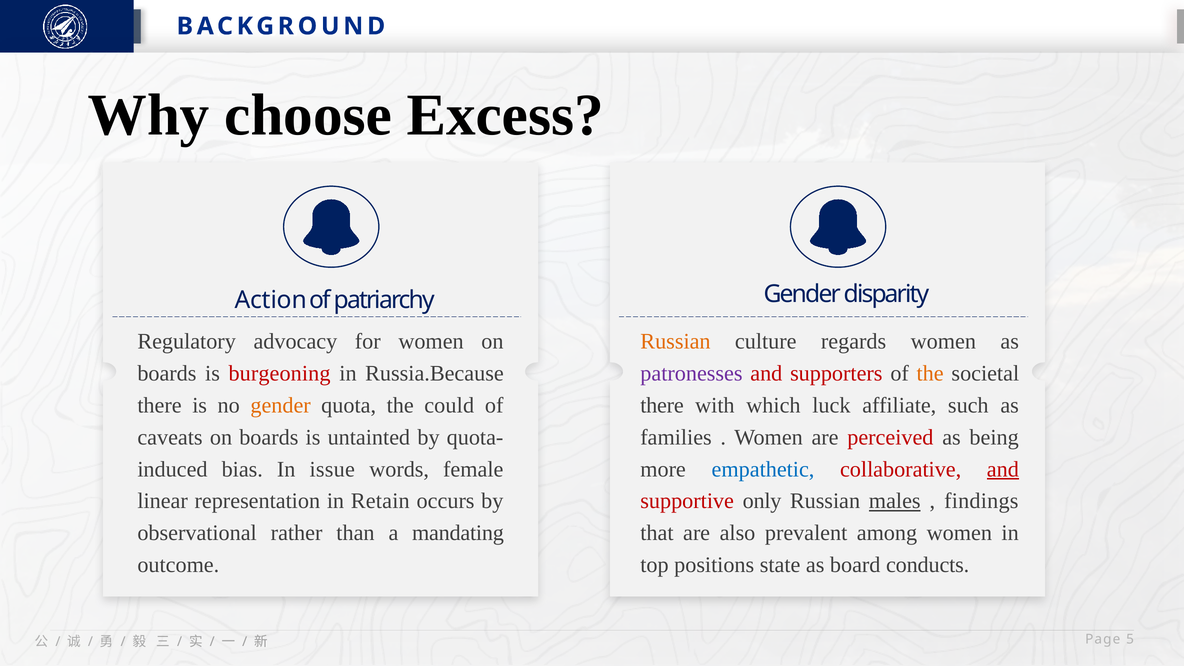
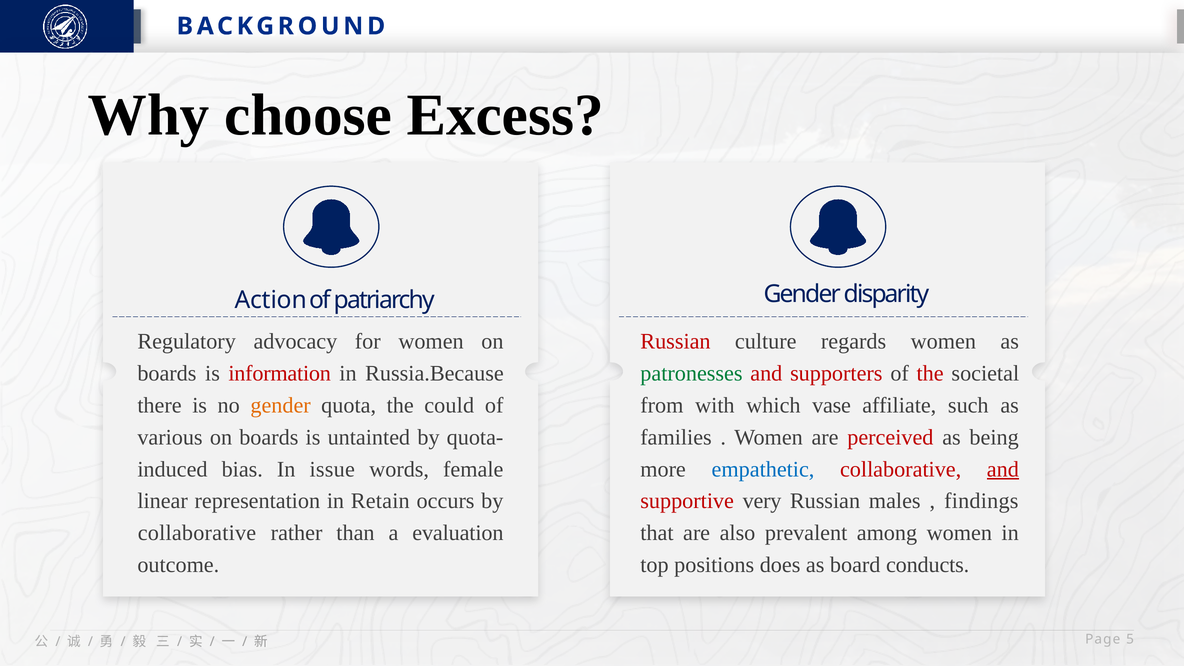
Russian colour: orange -> red (675, 341)
burgeoning: burgeoning -> information (280, 373)
patronesses colour: purple -> green (691, 373)
the colour: orange -> red (930, 373)
there: there -> from (662, 405)
luck: luck -> vase (832, 405)
caveats: caveats -> various (170, 437)
only: only -> very (762, 501)
males underline: present -> none (895, 501)
observational: observational -> collaborative (197, 533)
mandating: mandating -> evaluation (458, 533)
state: state -> does (780, 565)
